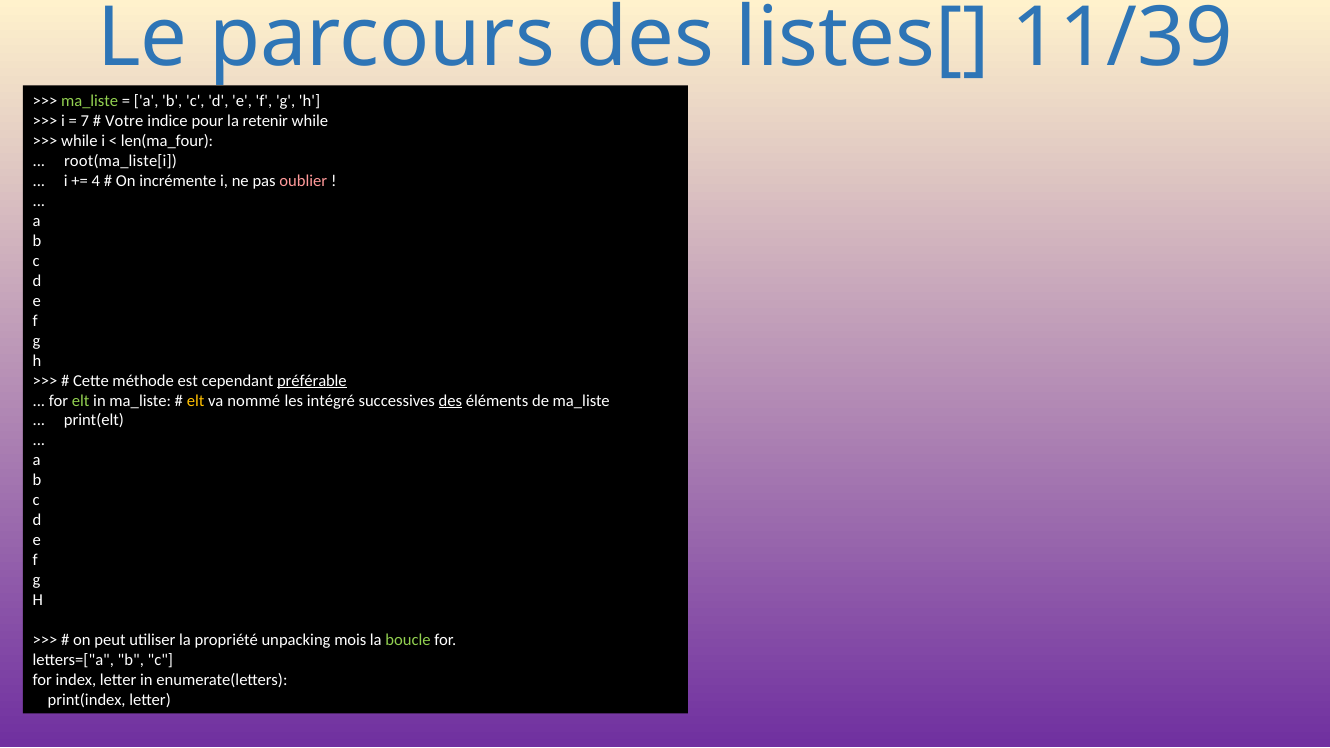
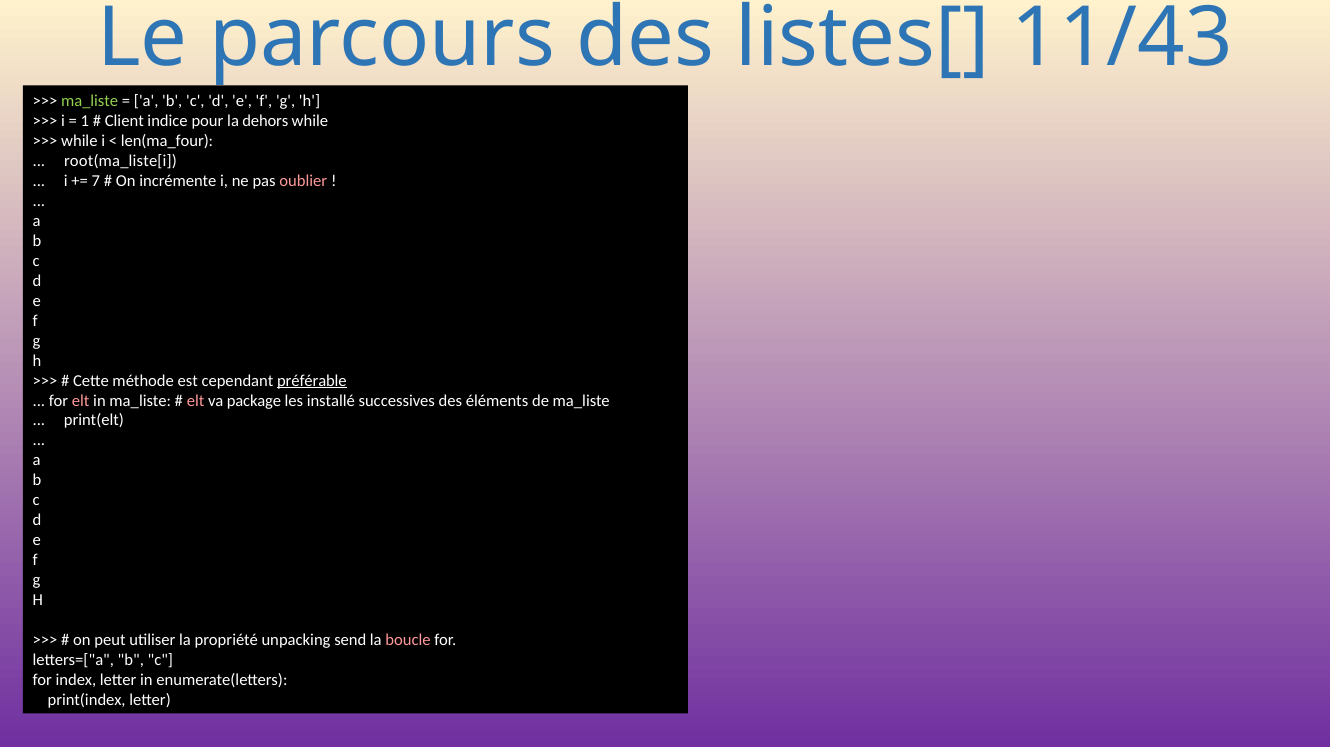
11/39: 11/39 -> 11/43 (1122, 38)
7: 7 -> 1 (85, 121)
Votre: Votre -> Client (124, 121)
retenir: retenir -> dehors (265, 121)
4: 4 -> 7 (96, 181)
elt colour: light green -> pink (81, 401)
elt colour: yellow -> pink (196, 401)
nommé: nommé -> package (254, 401)
intégré: intégré -> installé (331, 401)
des underline: present -> none (450, 401)
mois: mois -> send (350, 640)
boucle colour: light green -> pink (408, 640)
